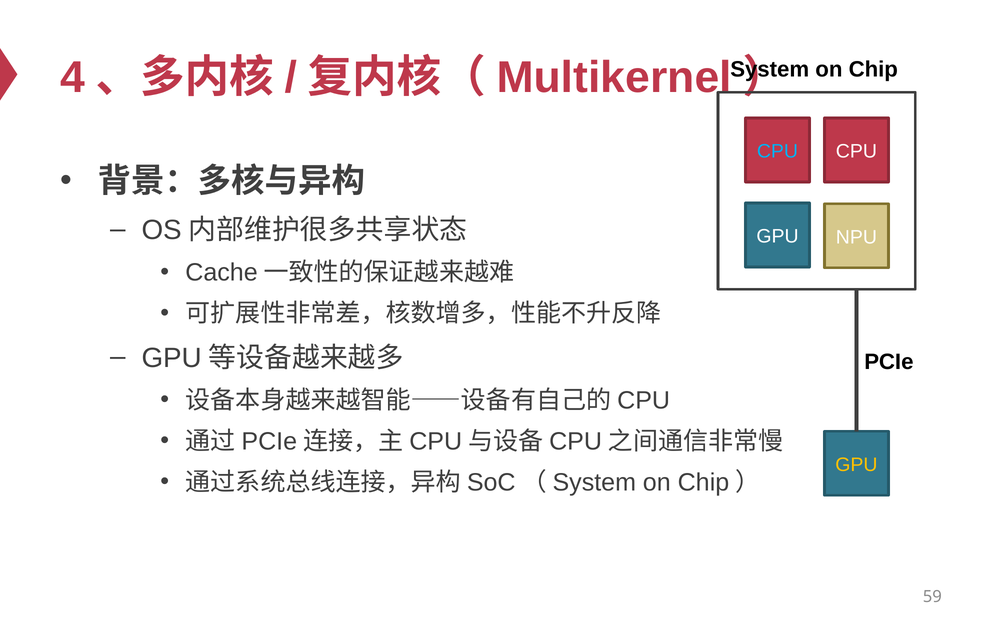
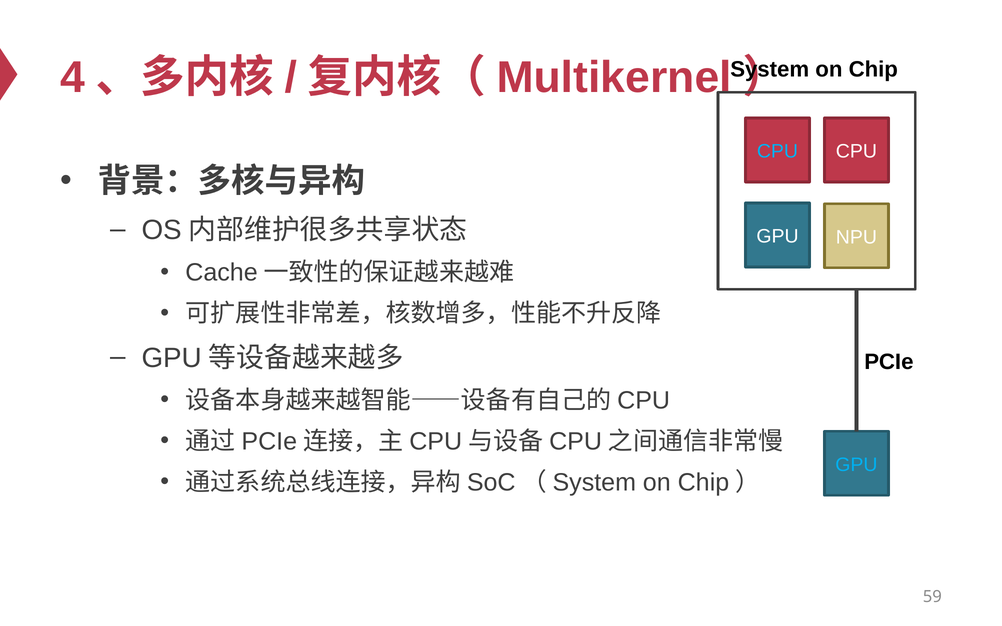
GPU colour: yellow -> light blue (856, 465)
